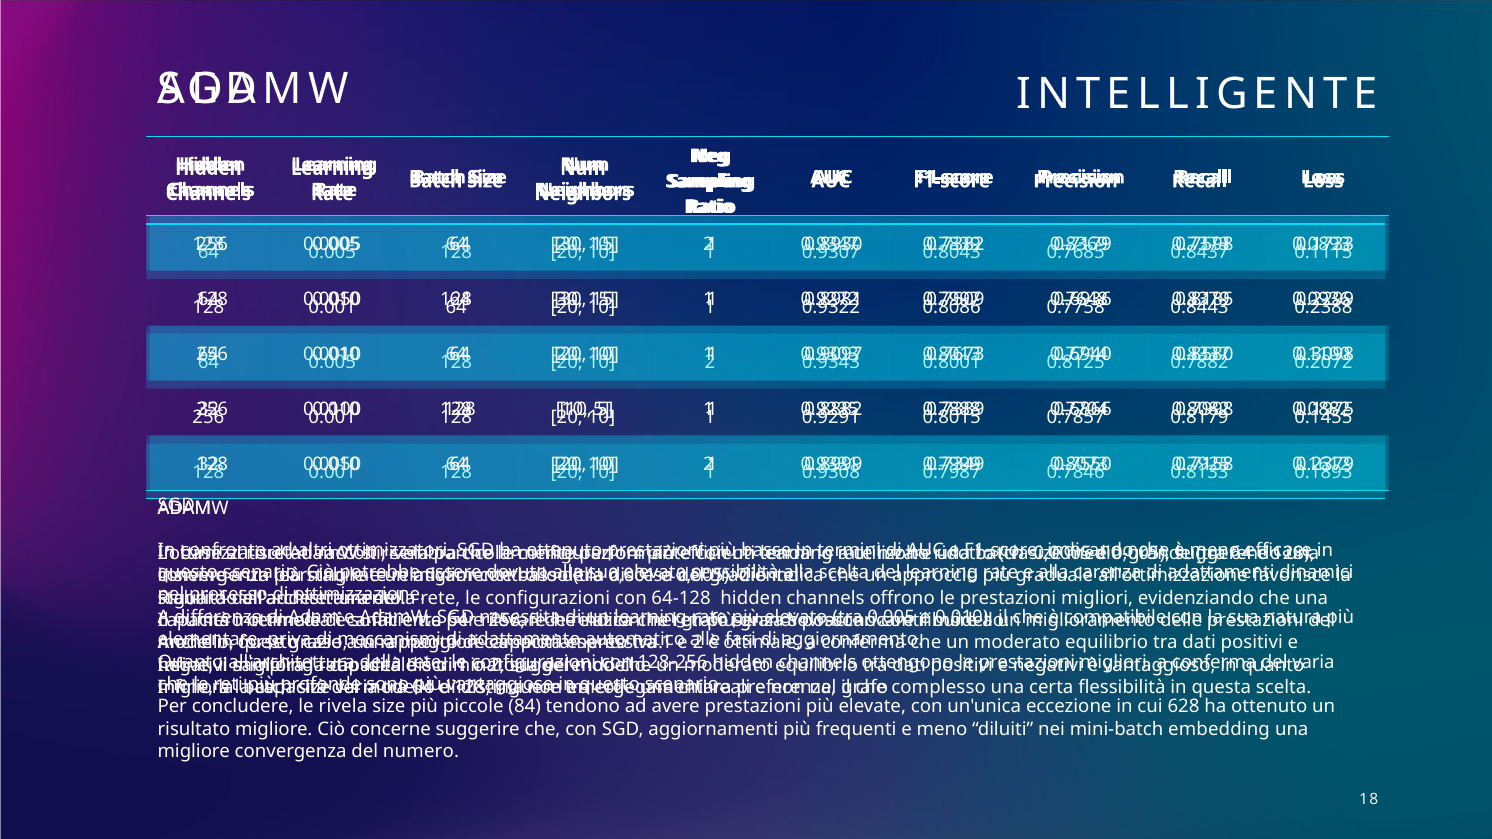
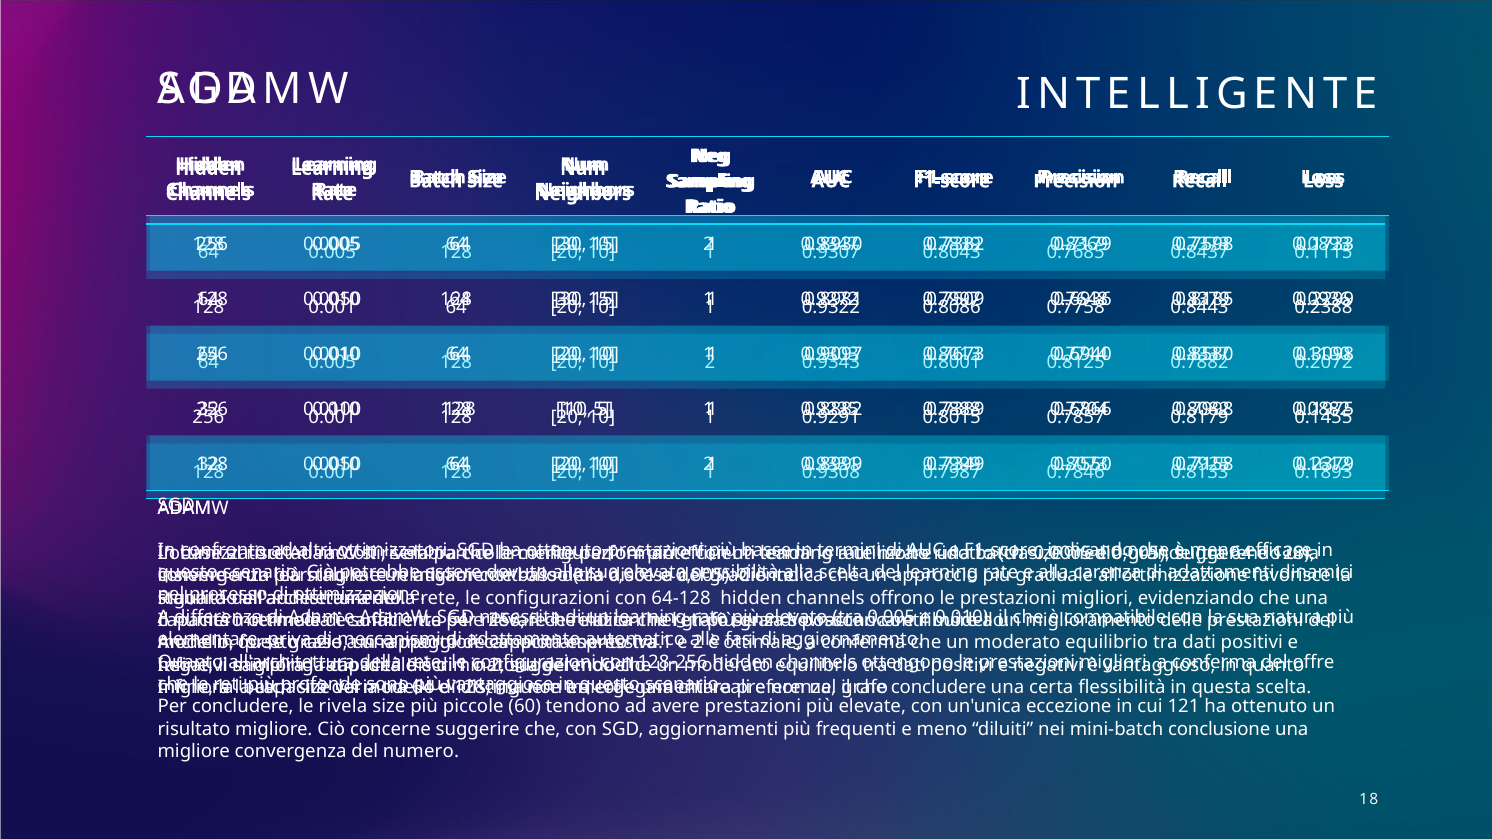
varia: varia -> offre (1313, 662)
complesso: complesso -> concludere (939, 688)
84: 84 -> 60 (525, 707)
628: 628 -> 121 (1184, 707)
embedding: embedding -> conclusione (1219, 729)
